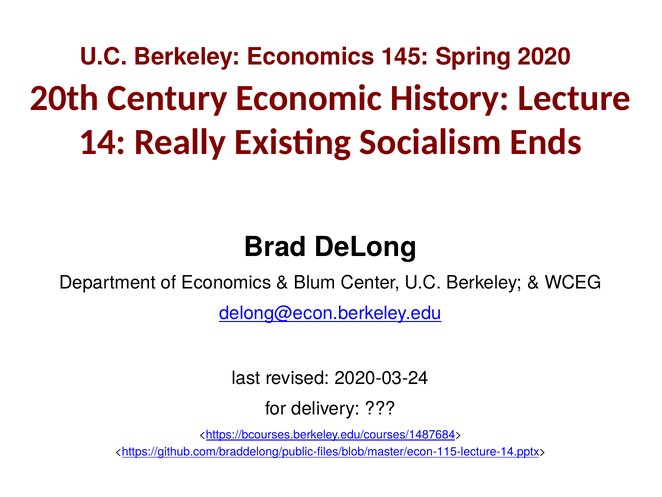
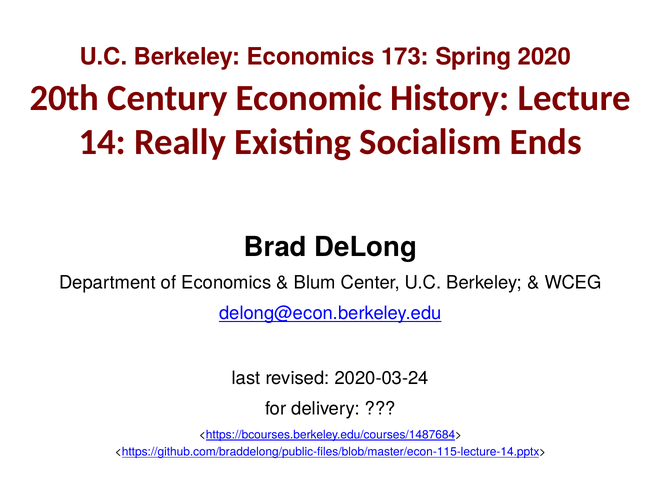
145: 145 -> 173 (405, 57)
